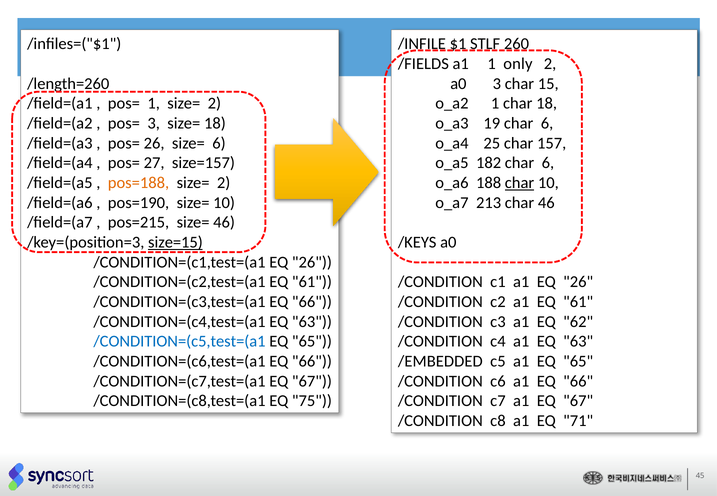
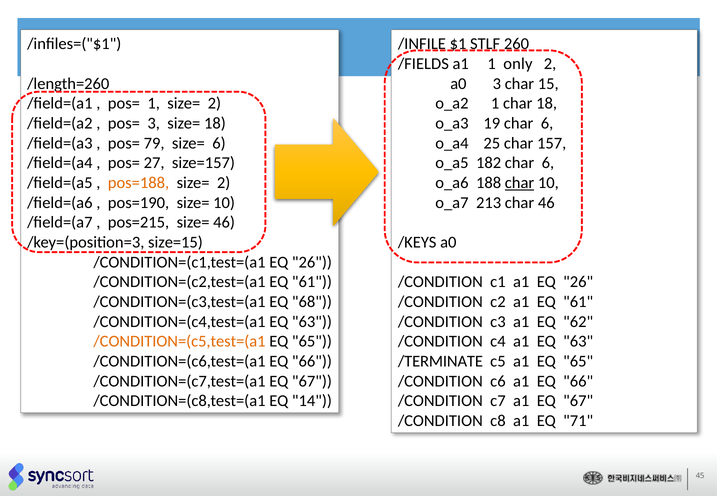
pos= 26: 26 -> 79 (154, 143)
size=15 underline: present -> none (175, 242)
/CONDITION=(c3,test=(a1 EQ 66: 66 -> 68 (312, 302)
/CONDITION=(c5,test=(a1 colour: blue -> orange (179, 342)
/EMBEDDED: /EMBEDDED -> /TERMINATE (440, 362)
75: 75 -> 14 (312, 401)
